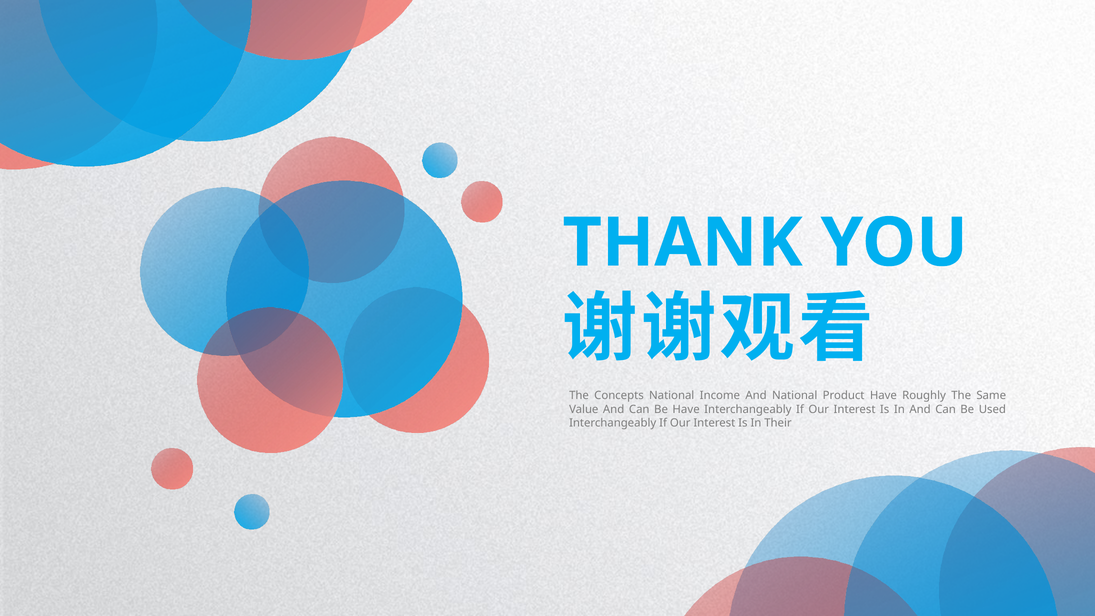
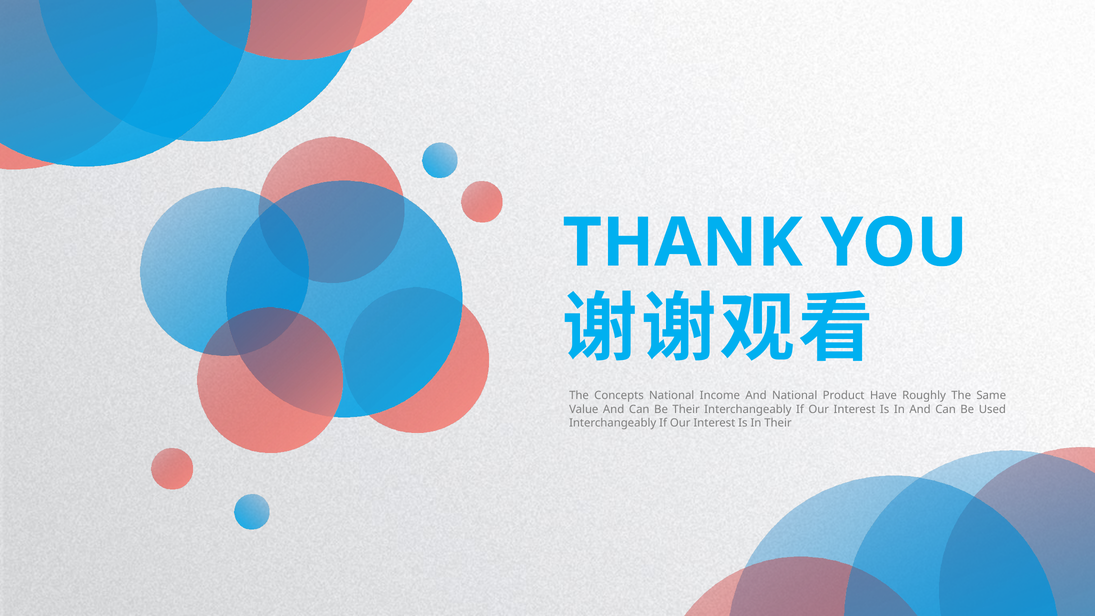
Be Have: Have -> Their (686, 409)
